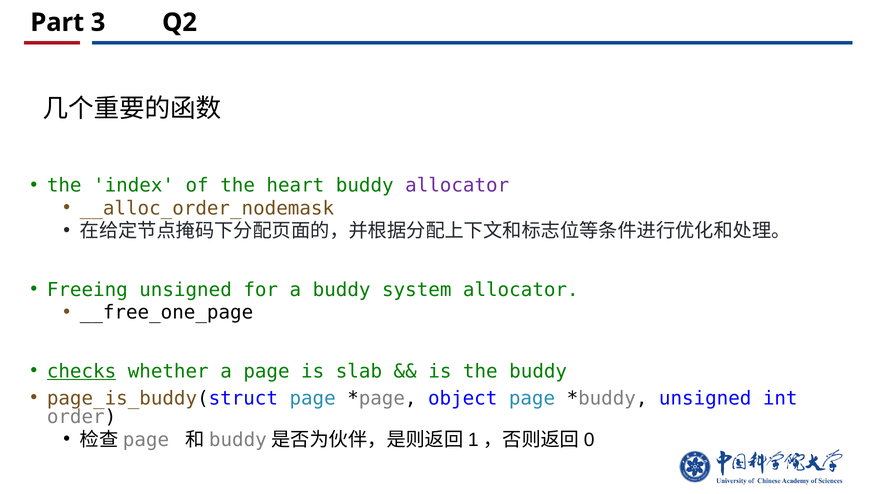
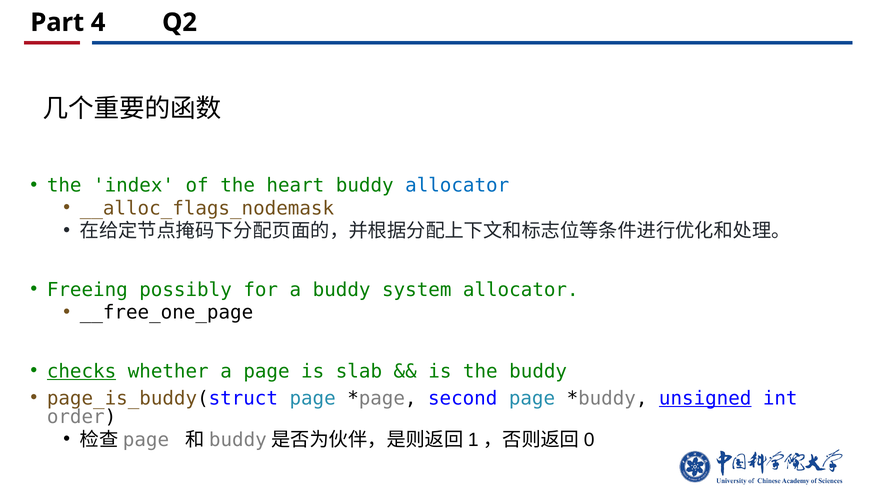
3: 3 -> 4 (98, 22)
allocator colour: purple -> blue (457, 185)
__alloc_order_nodemask: __alloc_order_nodemask -> __alloc_flags_nodemask (207, 208)
Freeing unsigned: unsigned -> possibly (186, 290)
object: object -> second (463, 398)
unsigned underline: none -> present (705, 398)
